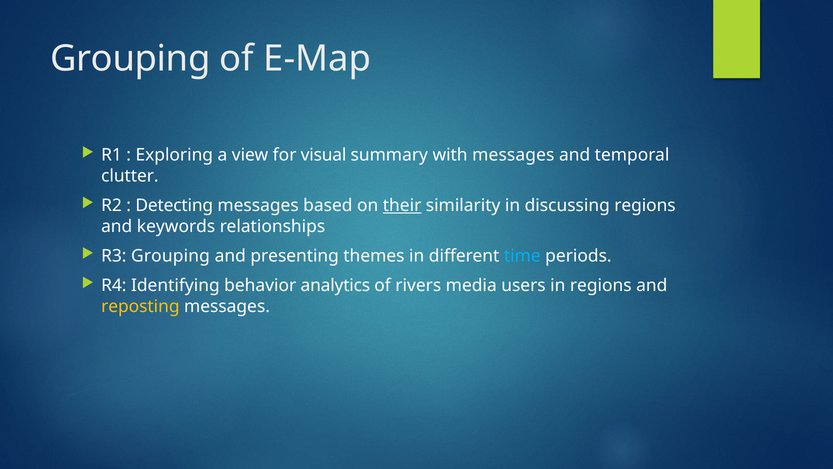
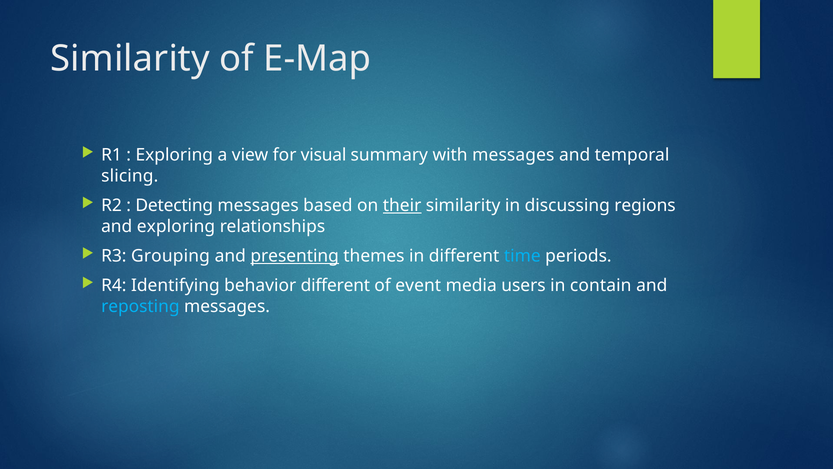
Grouping: Grouping -> Similarity (130, 58)
clutter: clutter -> slicing (130, 176)
and keywords: keywords -> exploring (176, 226)
presenting underline: none -> present (295, 256)
behavior analytics: analytics -> different (335, 285)
rivers: rivers -> event (418, 285)
in regions: regions -> contain (601, 285)
reposting colour: yellow -> light blue (140, 306)
